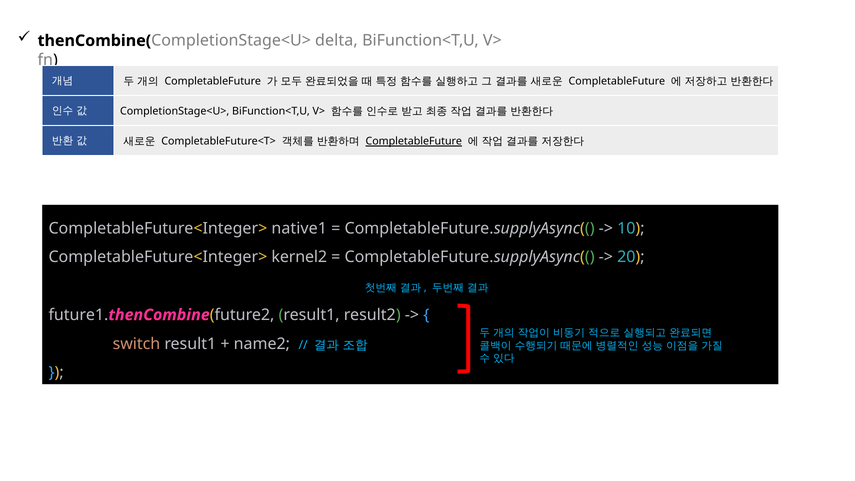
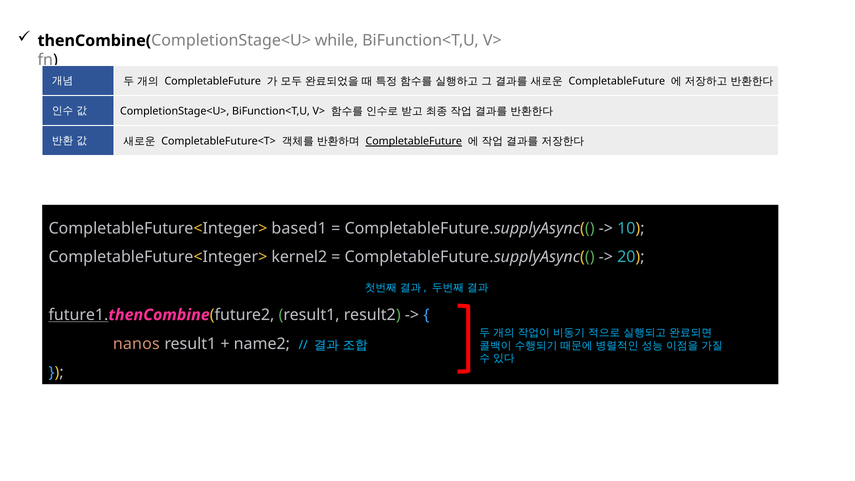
delta: delta -> while (337, 41)
native1: native1 -> based1 (299, 228)
future1 underline: none -> present (78, 315)
switch: switch -> nanos (136, 344)
